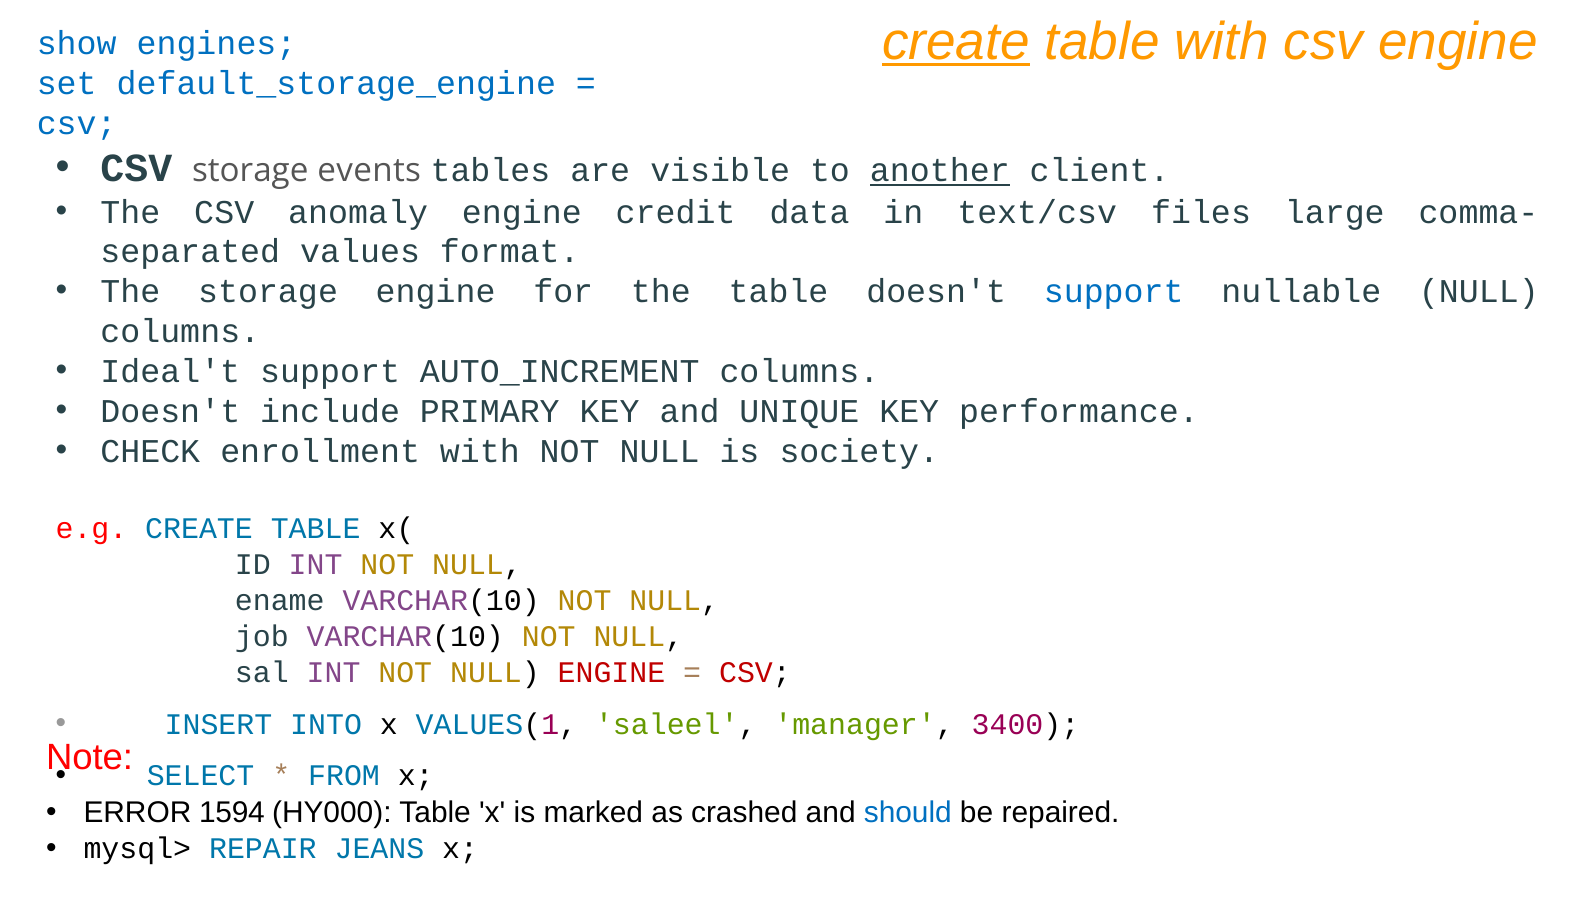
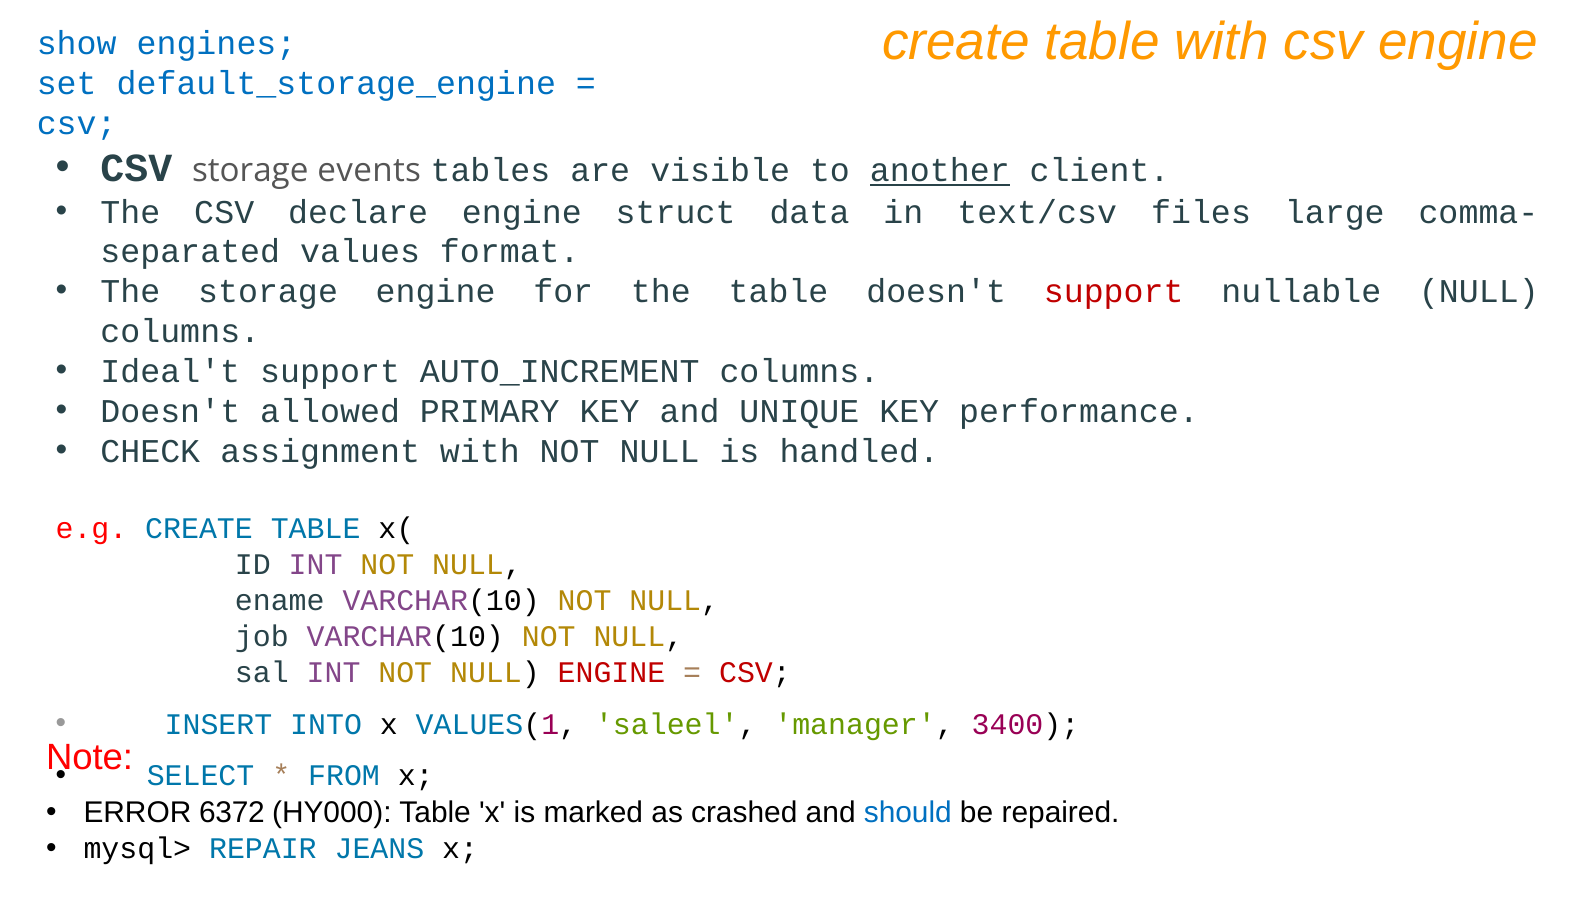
create underline: present -> none (956, 41)
anomaly: anomaly -> declare (358, 212)
credit: credit -> struct (676, 212)
support colour: blue -> red (1114, 292)
include: include -> allowed (330, 411)
enrollment: enrollment -> assignment (320, 451)
society: society -> handled (859, 451)
1594: 1594 -> 6372 (232, 813)
